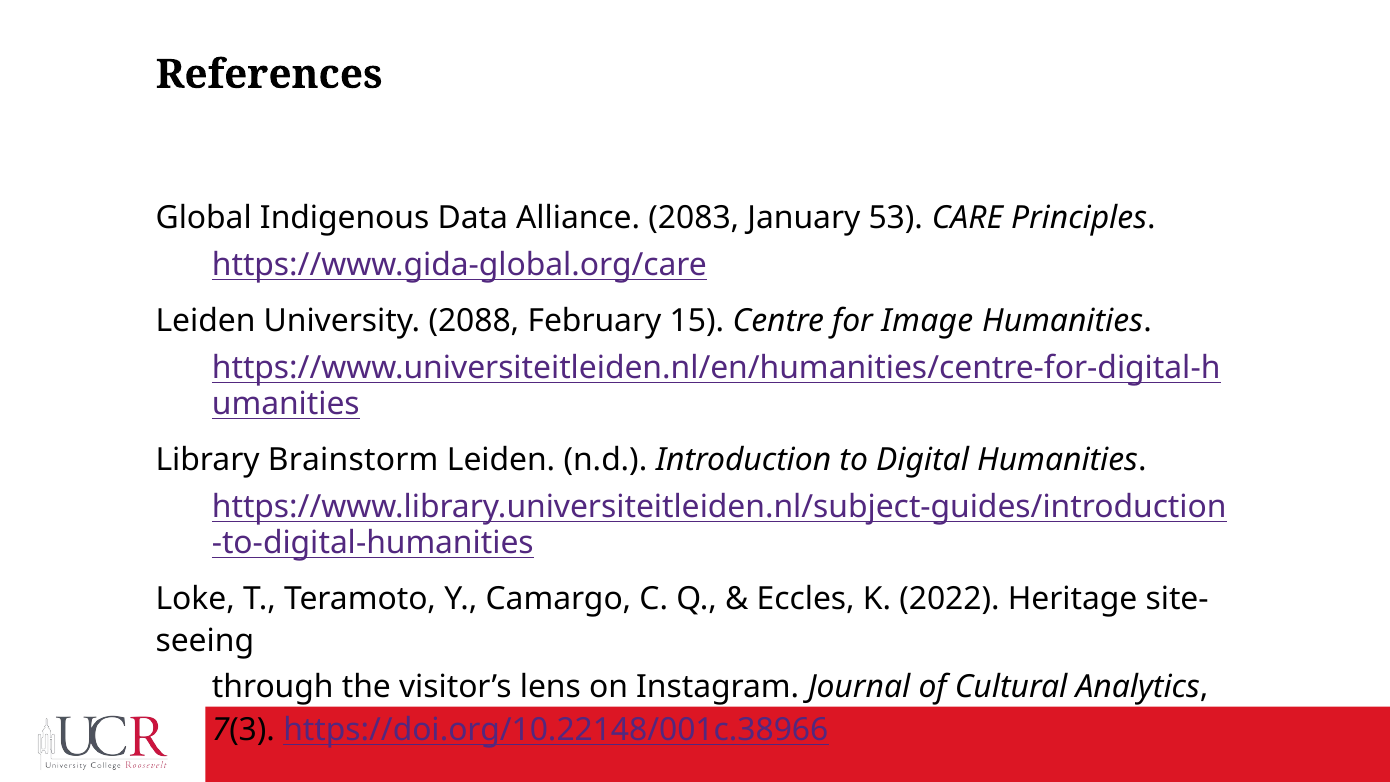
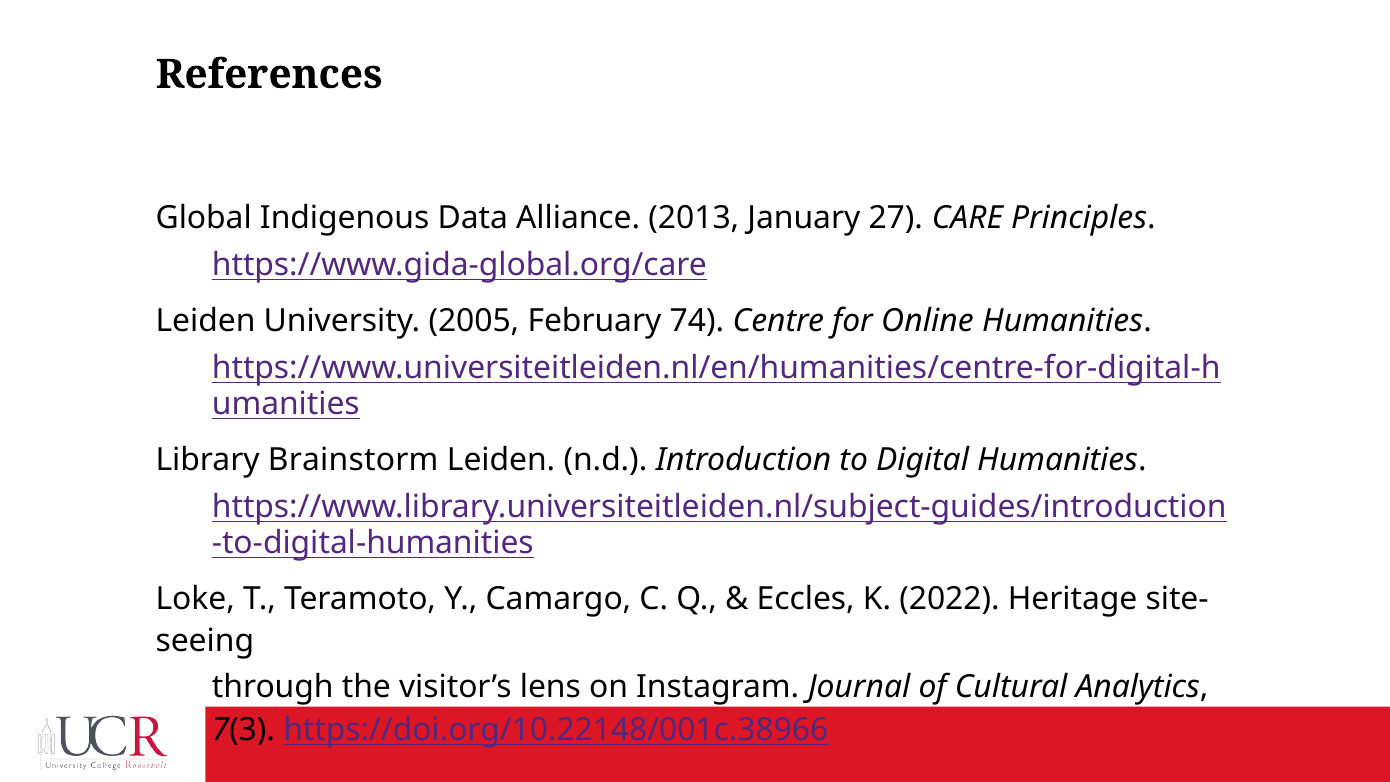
2083: 2083 -> 2013 (694, 218)
53: 53 -> 27 (896, 218)
2088: 2088 -> 2005 (474, 321)
15: 15 -> 74 (697, 321)
Image: Image -> Online (928, 321)
